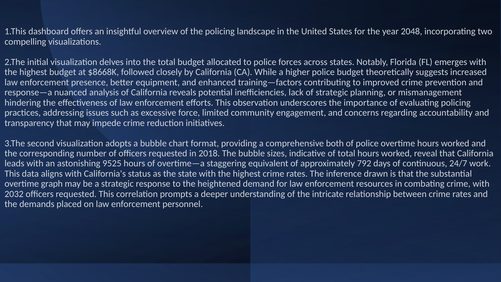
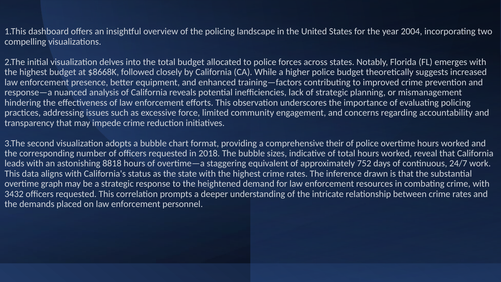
2048: 2048 -> 2004 (412, 32)
both: both -> their (335, 143)
9525: 9525 -> 8818 (112, 163)
792: 792 -> 752 (364, 163)
2032: 2032 -> 3432 (14, 194)
